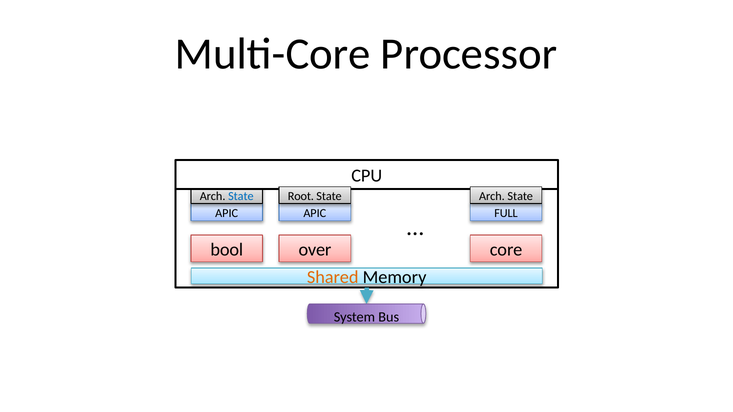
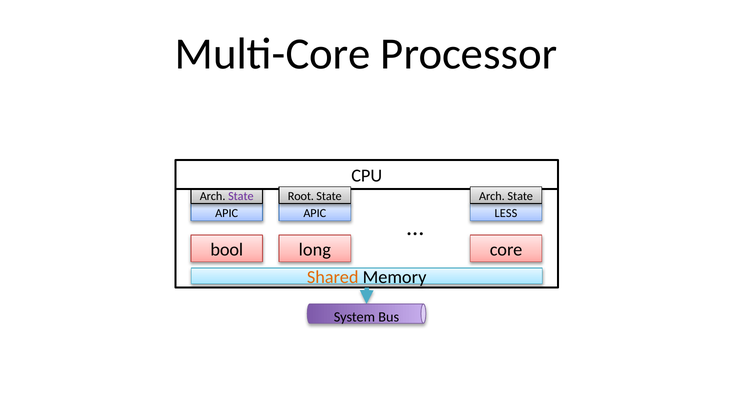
State colour: blue -> purple (241, 196)
FULL: FULL -> LESS (506, 213)
over: over -> long (315, 250)
